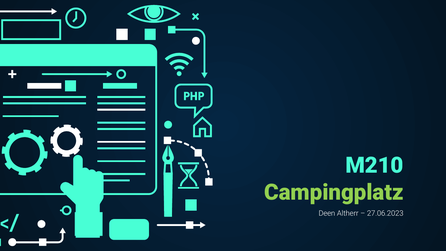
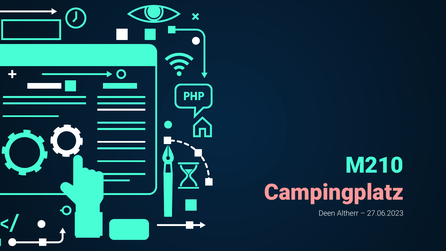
Campingplatz colour: light green -> pink (334, 192)
